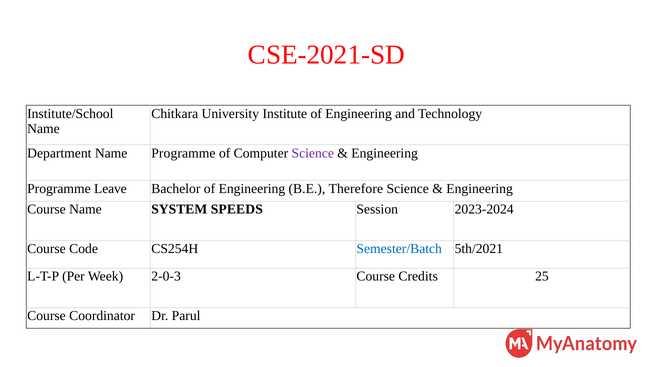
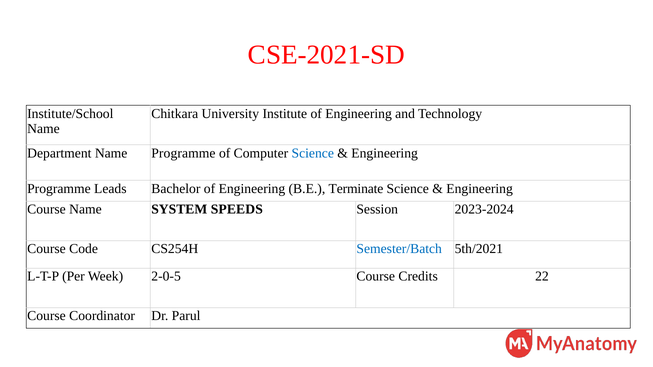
Science colour: purple -> blue (313, 153)
Leave: Leave -> Leads (110, 189)
Therefore: Therefore -> Terminate (356, 189)
2-0-3: 2-0-3 -> 2-0-5 (166, 277)
25: 25 -> 22 (542, 277)
